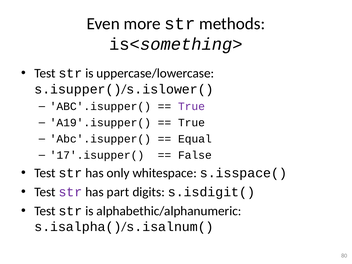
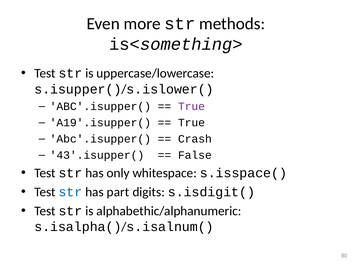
Equal: Equal -> Crash (195, 139)
17'.isupper(: 17'.isupper( -> 43'.isupper( (97, 155)
str colour: purple -> blue (70, 192)
